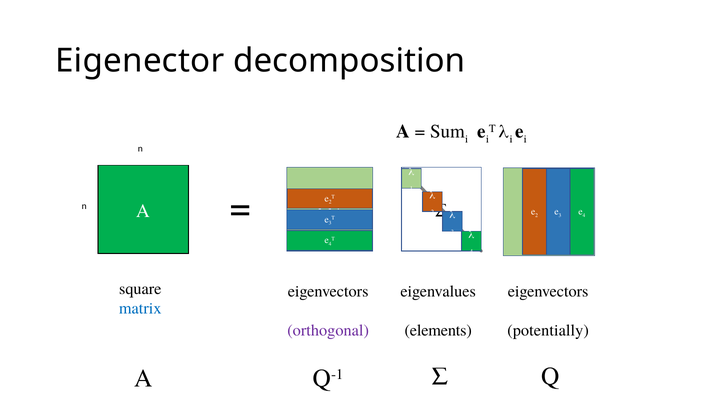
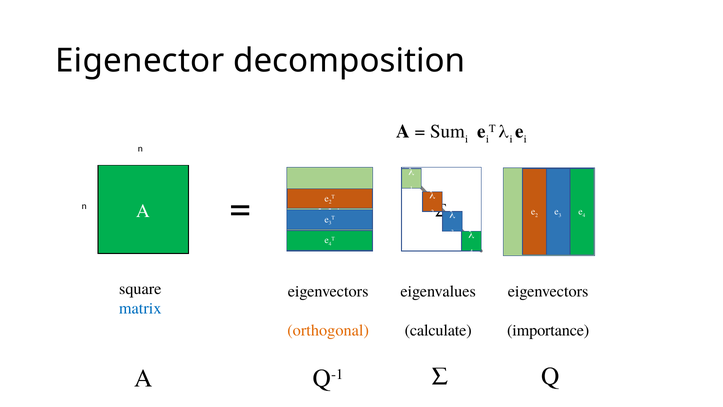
orthogonal colour: purple -> orange (328, 330)
elements: elements -> calculate (438, 330)
potentially: potentially -> importance (548, 330)
